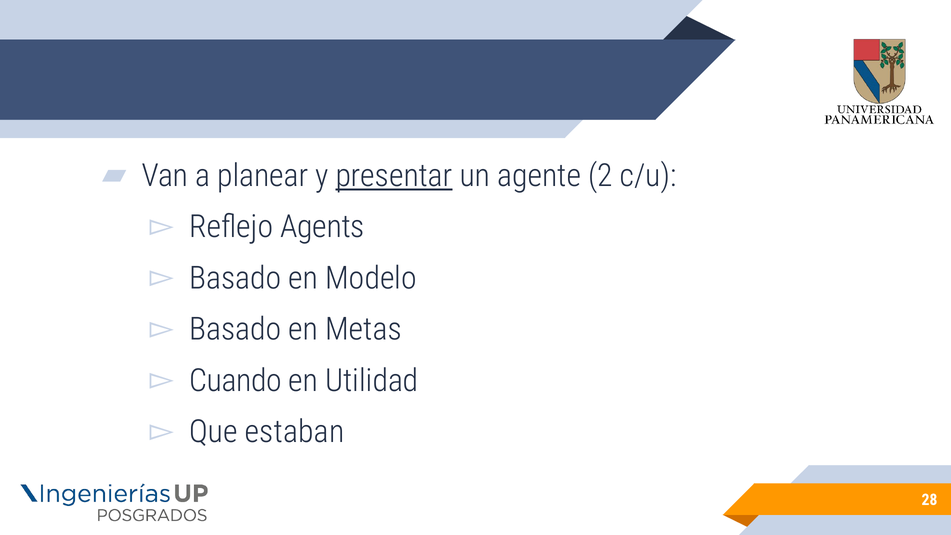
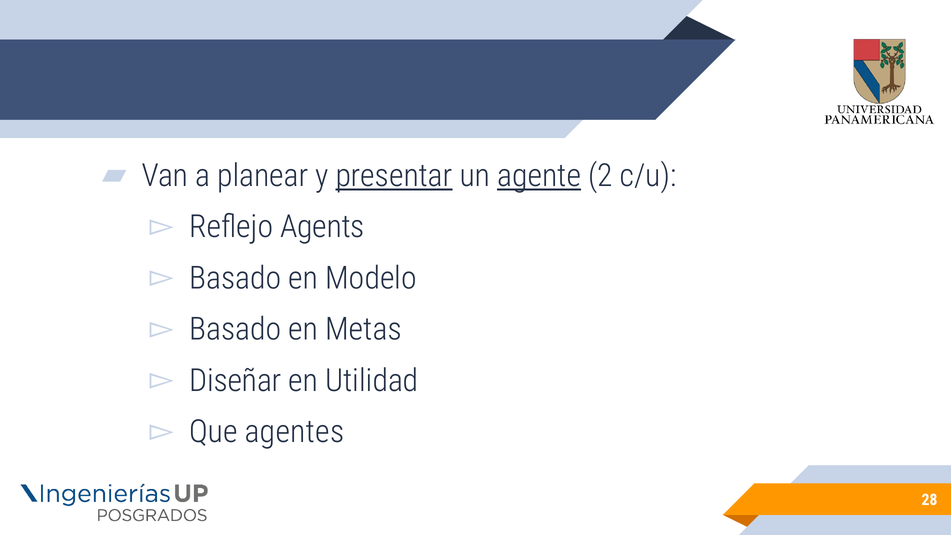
agente underline: none -> present (539, 176)
Cuando: Cuando -> Diseñar (235, 381)
estaban: estaban -> agentes (295, 432)
